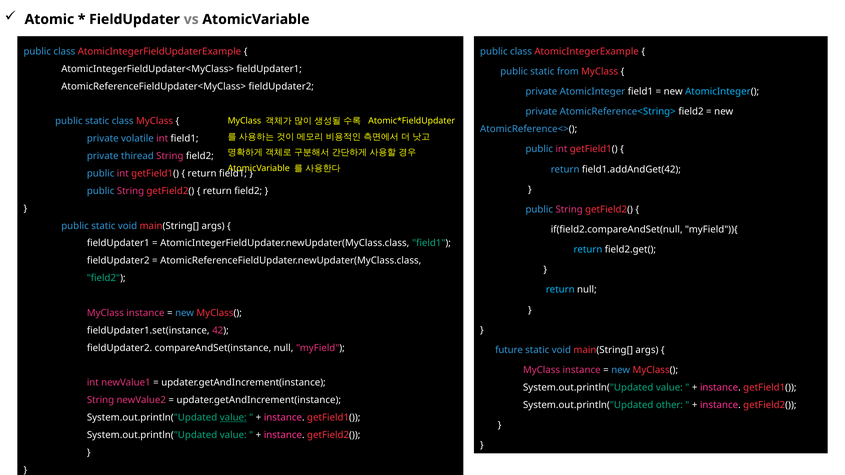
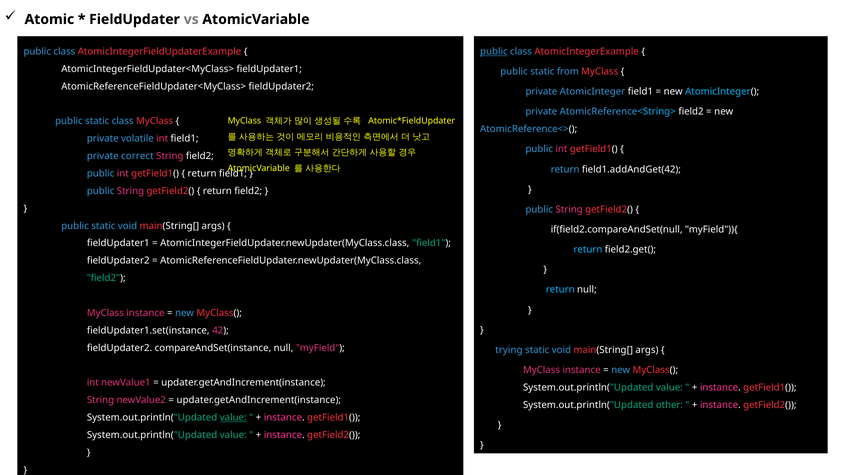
public underline: none -> present (494, 52)
thiread: thiread -> correct (137, 156)
future: future -> trying (509, 350)
